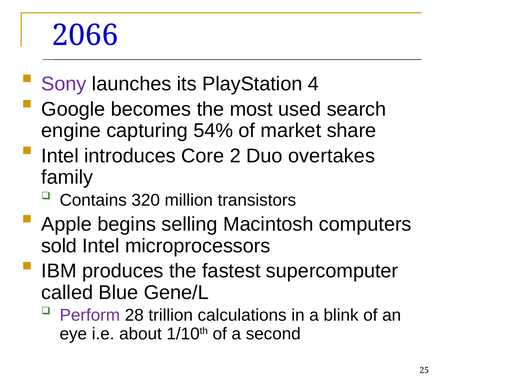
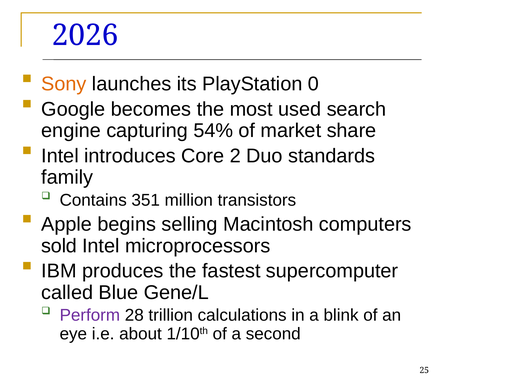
2066: 2066 -> 2026 (85, 35)
Sony colour: purple -> orange (64, 84)
4: 4 -> 0 (313, 84)
overtakes: overtakes -> standards (332, 156)
320: 320 -> 351 (146, 200)
